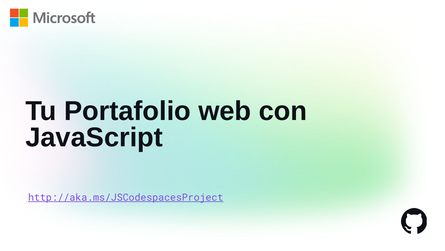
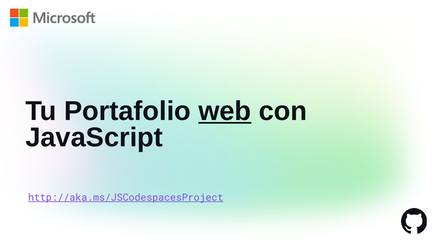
web underline: none -> present (225, 111)
